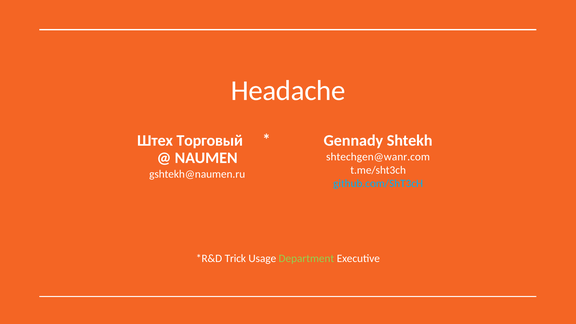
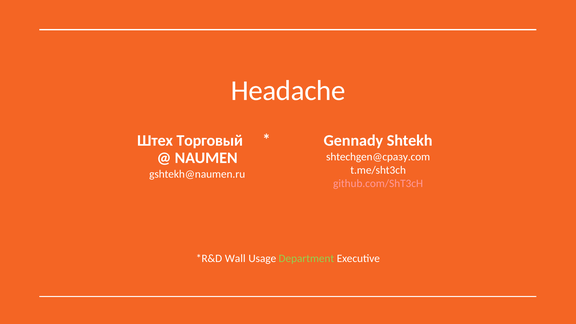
shtechgen@wanr.com: shtechgen@wanr.com -> shtechgen@сразу.com (378, 157)
github.com/ShT3cH colour: light blue -> pink (378, 184)
Trick: Trick -> Wall (235, 258)
